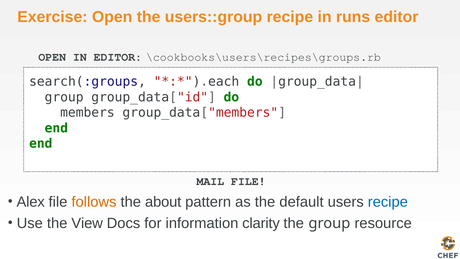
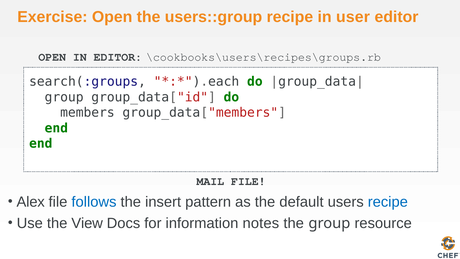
runs: runs -> user (353, 17)
follows colour: orange -> blue (94, 202)
about: about -> insert (163, 202)
clarity: clarity -> notes (261, 223)
